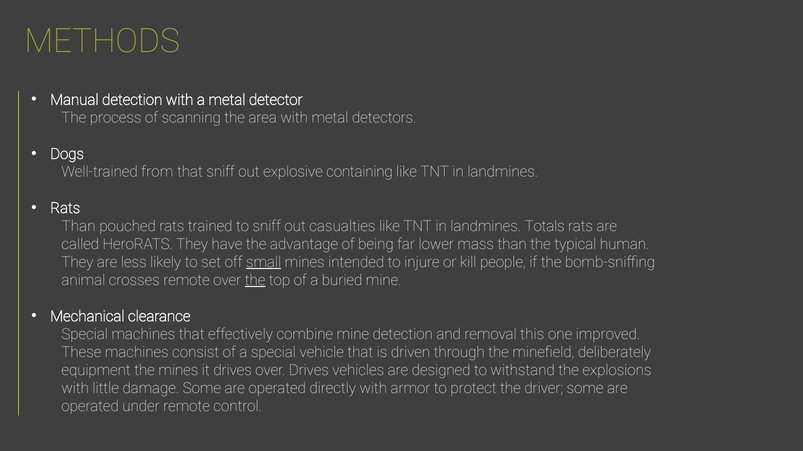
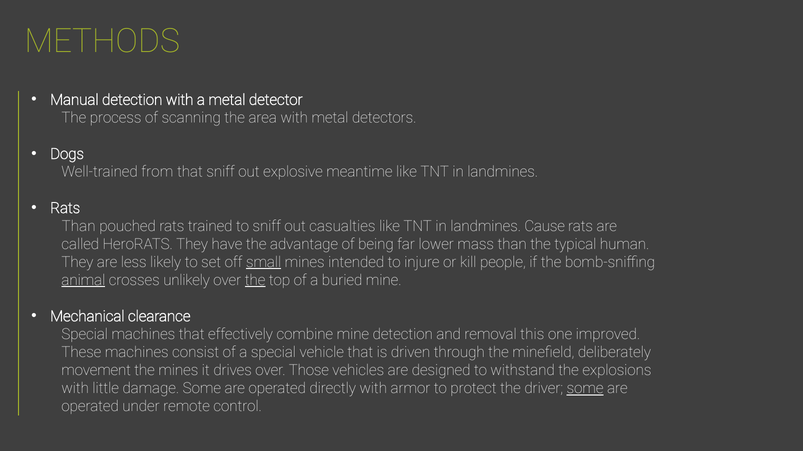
containing: containing -> meantime (359, 172)
Totals: Totals -> Cause (545, 226)
animal underline: none -> present (83, 281)
crosses remote: remote -> unlikely (187, 281)
equipment: equipment -> movement (96, 371)
over Drives: Drives -> Those (309, 371)
some underline: none -> present (585, 389)
